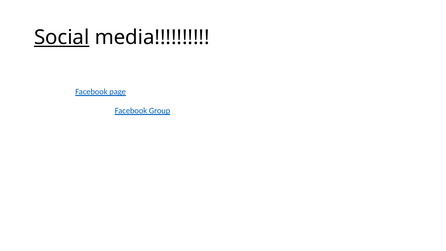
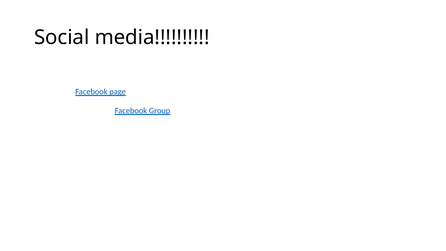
Social underline: present -> none (62, 37)
